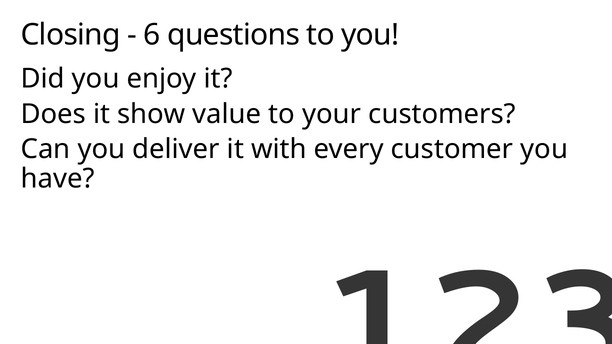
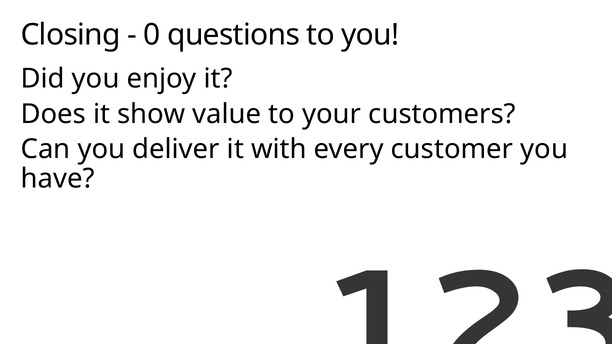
6: 6 -> 0 (152, 35)
